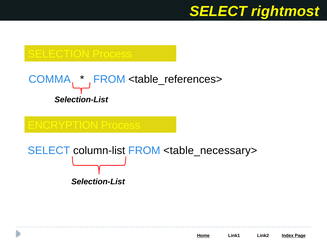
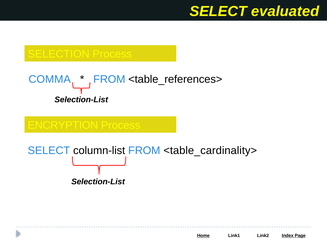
rightmost: rightmost -> evaluated (285, 11)
<table_necessary>: <table_necessary> -> <table_cardinality> (210, 151)
